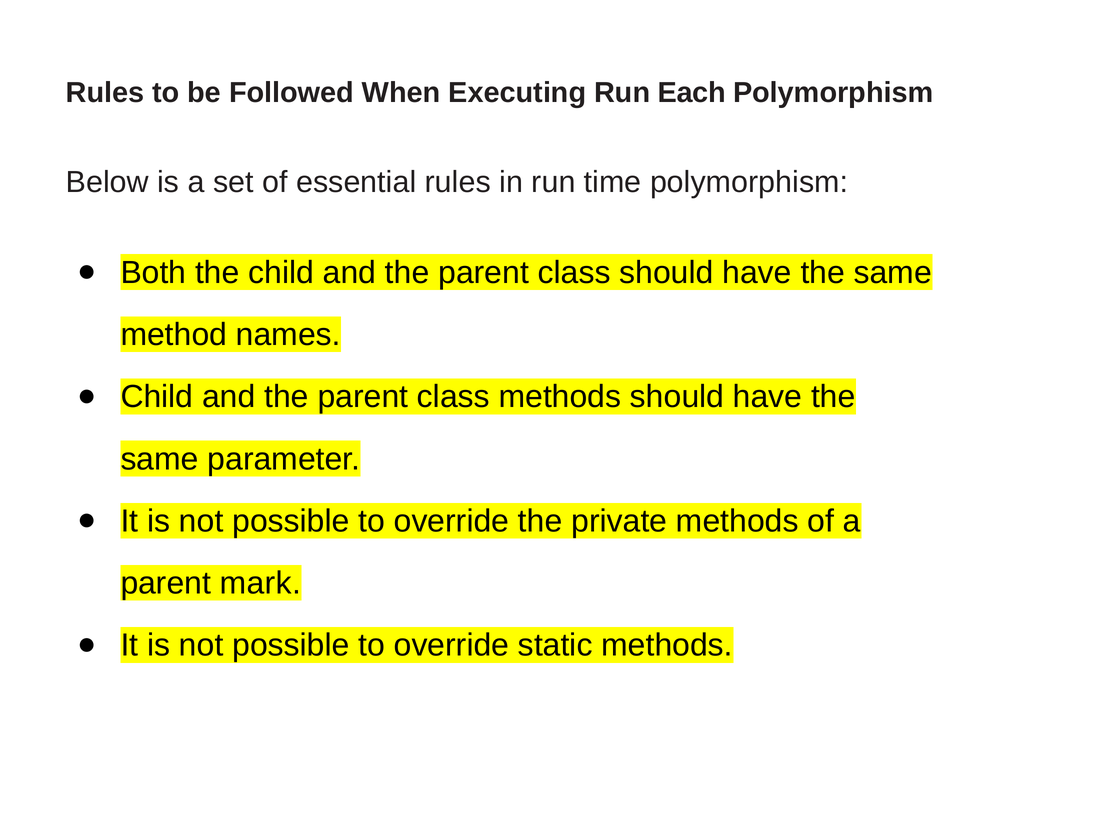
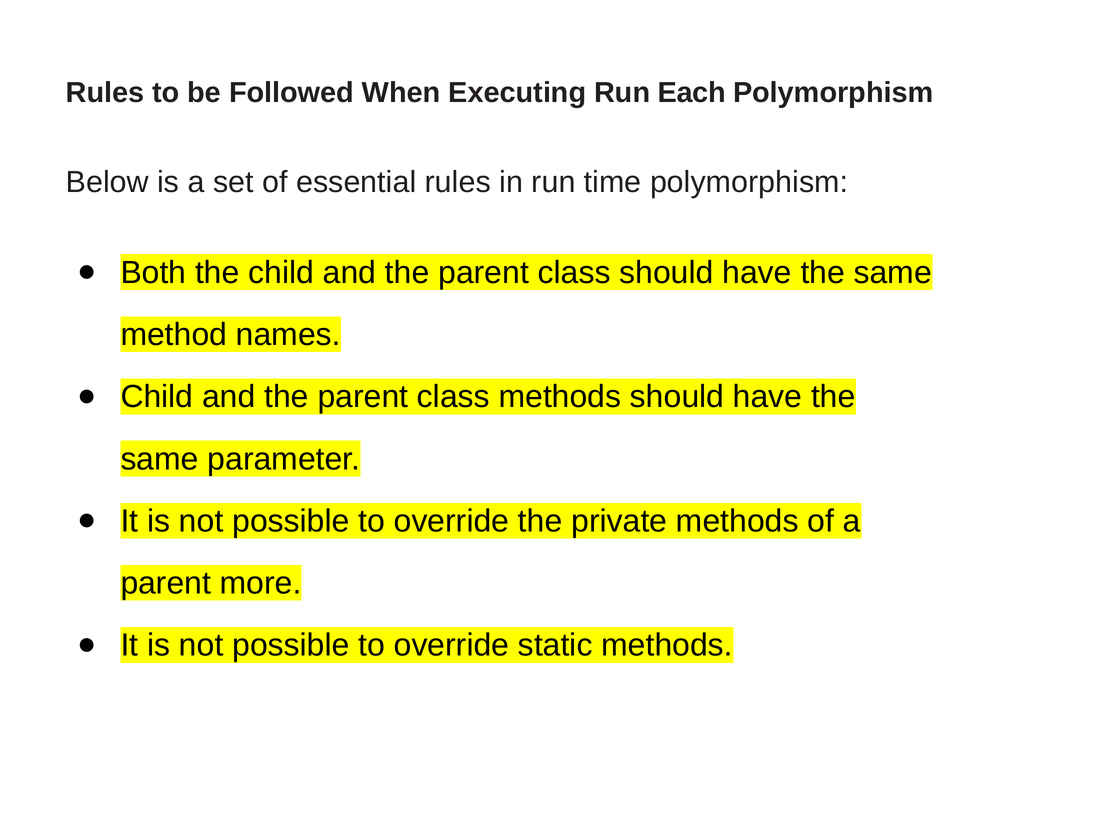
mark: mark -> more (261, 583)
